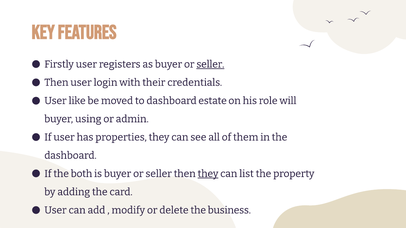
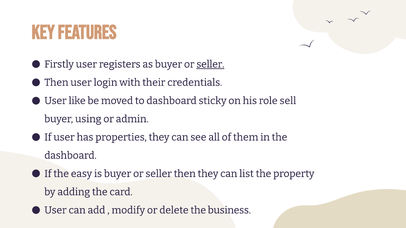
estate: estate -> sticky (213, 101)
will: will -> sell (288, 101)
both: both -> easy (82, 174)
they underline: present -> none (208, 174)
